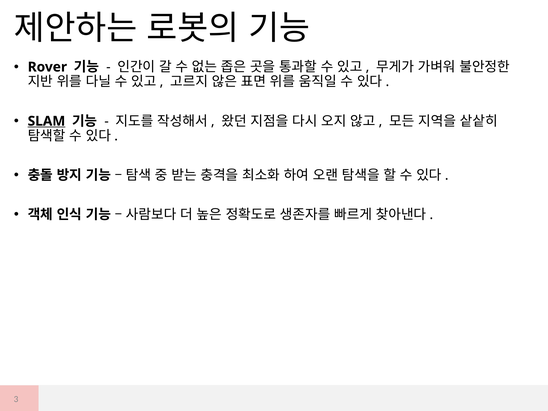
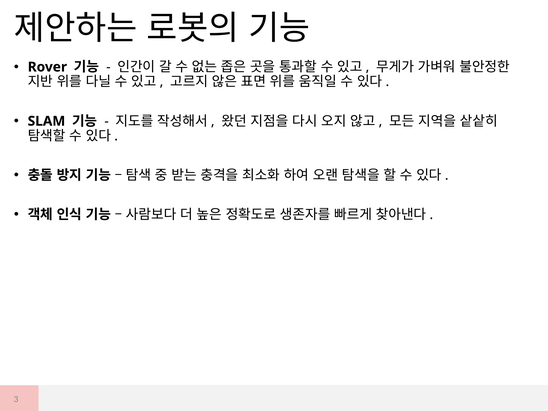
SLAM underline: present -> none (46, 121)
